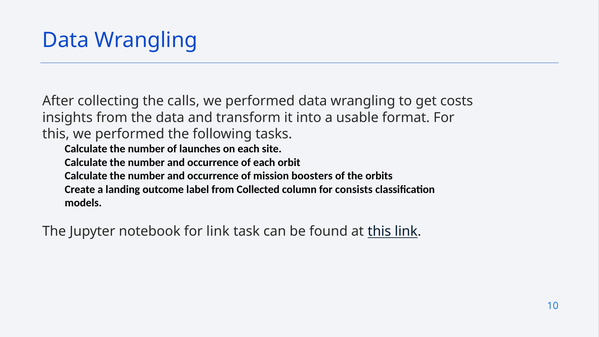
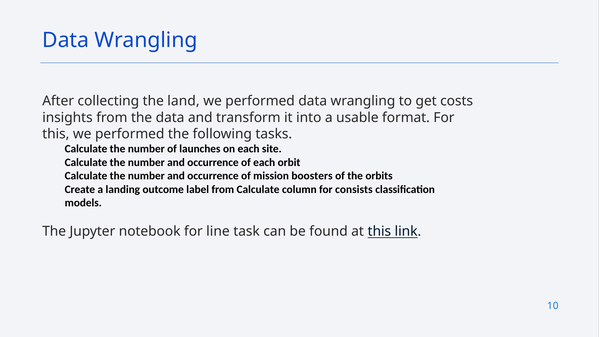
calls: calls -> land (183, 101)
from Collected: Collected -> Calculate (258, 189)
for link: link -> line (218, 231)
